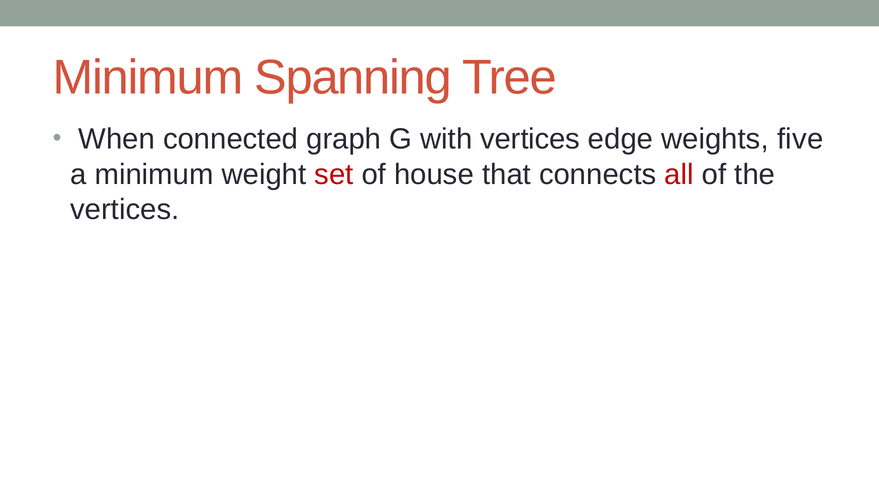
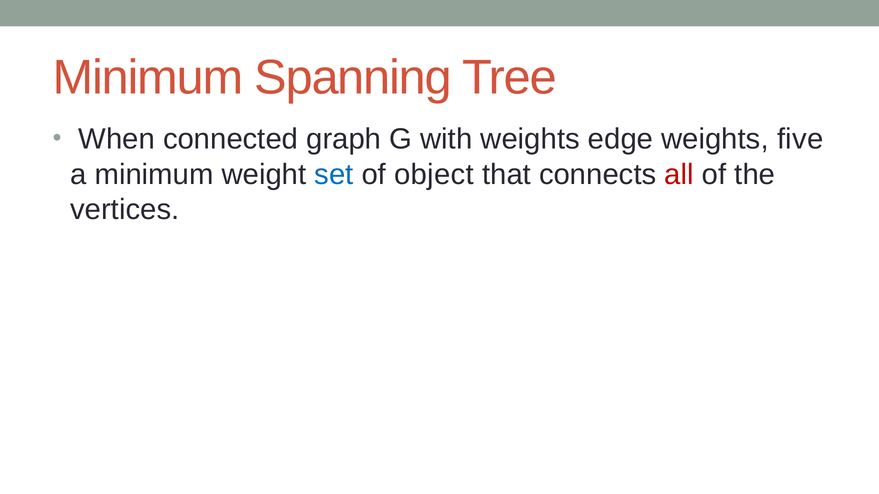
with vertices: vertices -> weights (530, 139)
set colour: red -> blue (334, 175)
house: house -> object (434, 175)
